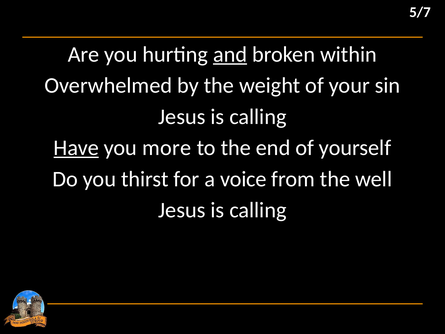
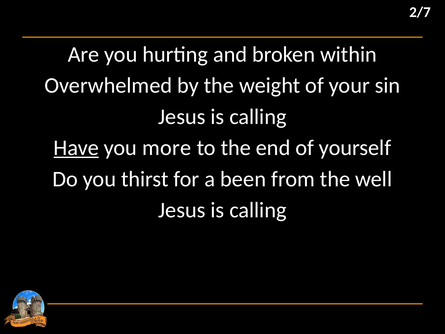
5/7: 5/7 -> 2/7 (420, 12)
and underline: present -> none (230, 54)
voice: voice -> been (243, 179)
